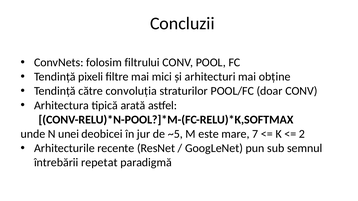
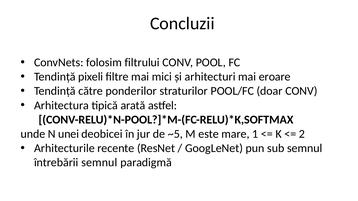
obține: obține -> eroare (275, 77)
convoluția: convoluția -> ponderilor (131, 91)
7: 7 -> 1 (255, 134)
întrebării repetat: repetat -> semnul (99, 163)
